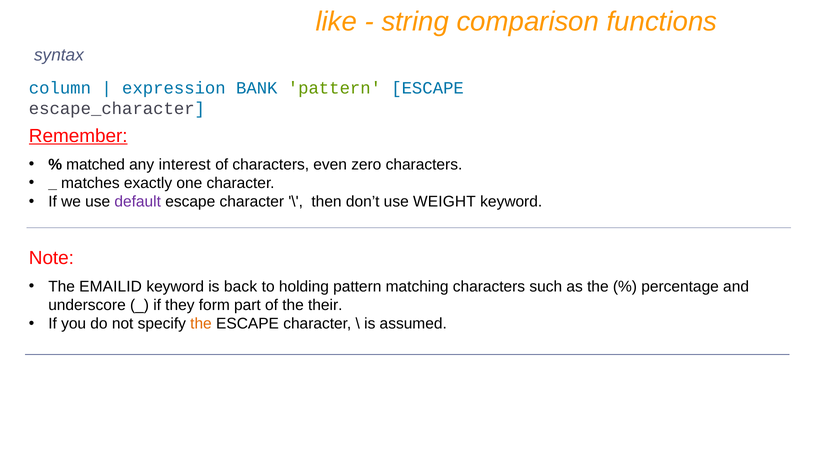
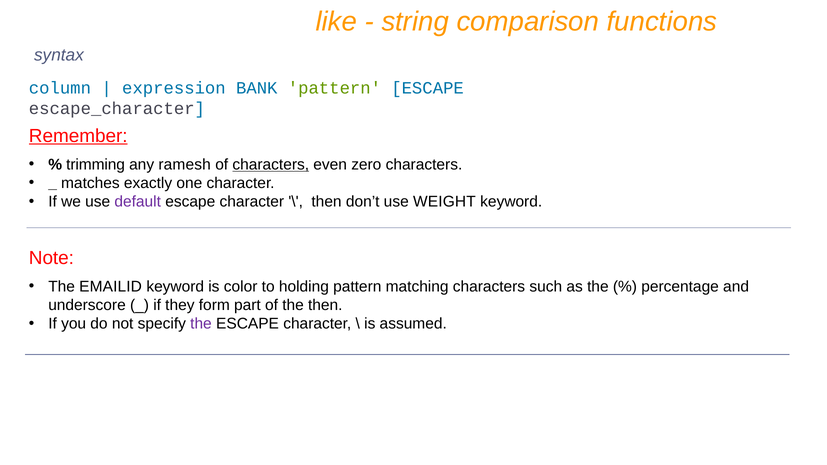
matched: matched -> trimming (96, 165)
interest: interest -> ramesh (185, 165)
characters underline: none -> present (271, 165)
back: back -> color (241, 287)
the their: their -> then (325, 305)
the colour: orange -> purple (201, 324)
